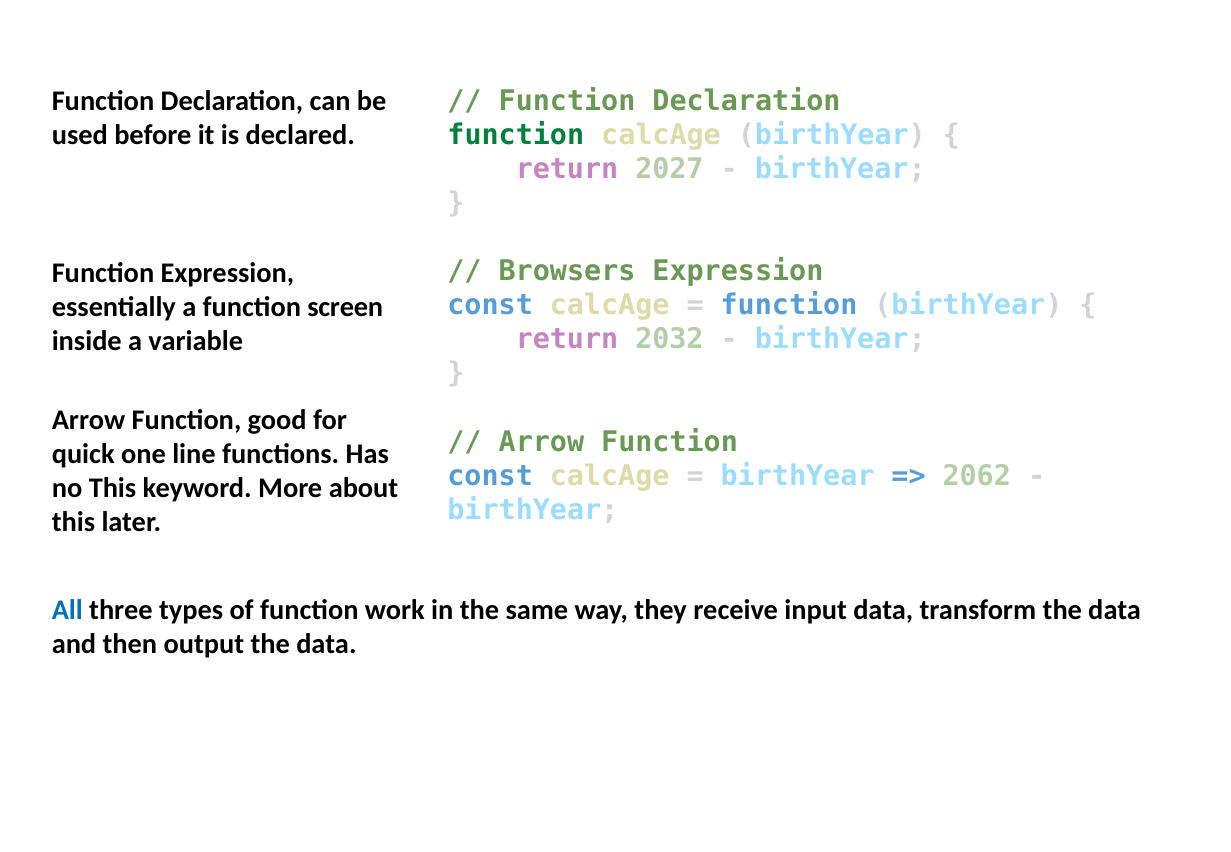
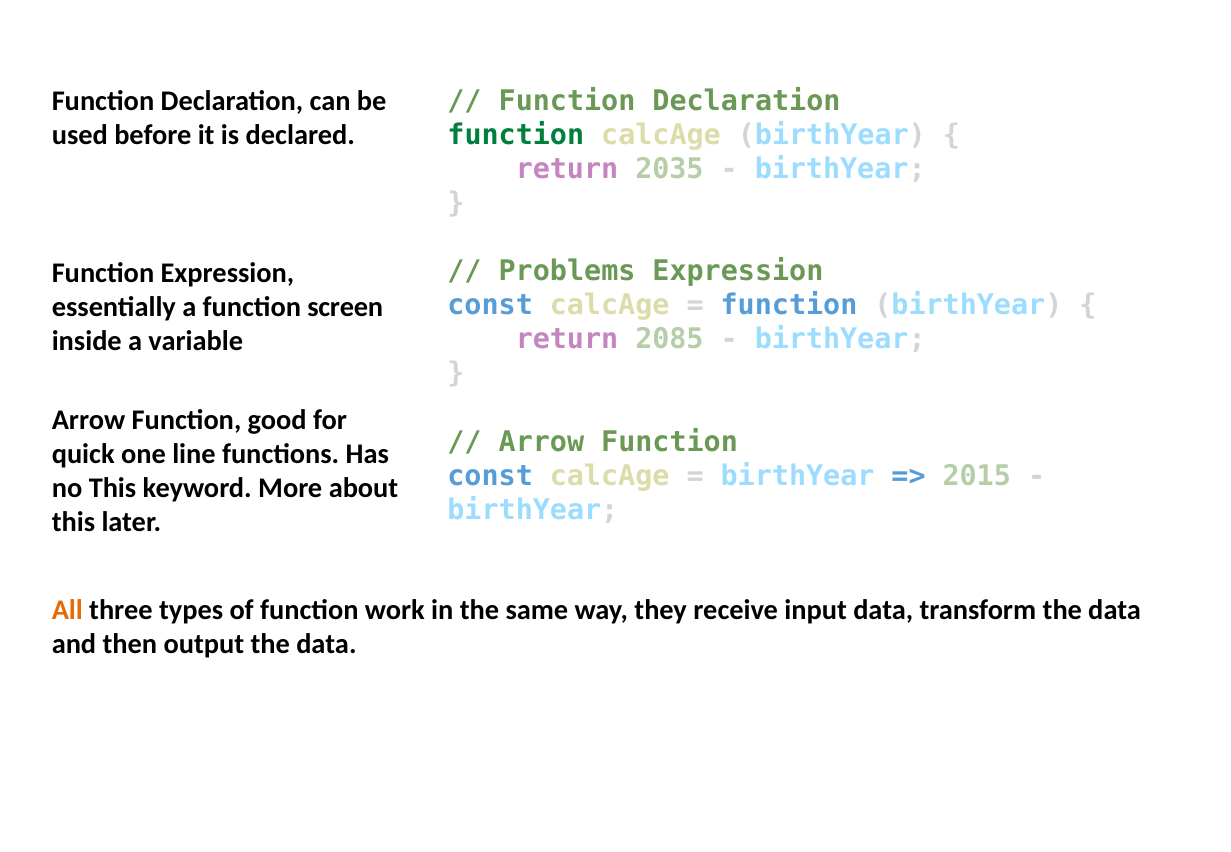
2027: 2027 -> 2035 (669, 169)
Browsers: Browsers -> Problems (567, 271)
2032: 2032 -> 2085 (669, 340)
2062: 2062 -> 2015 (977, 476)
All colour: blue -> orange (67, 610)
